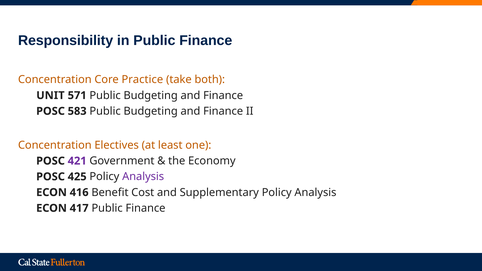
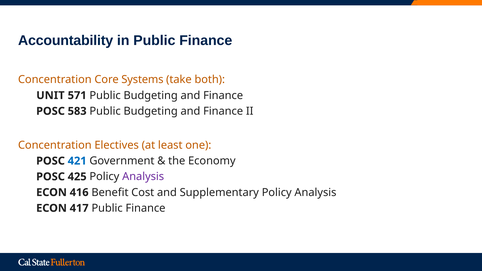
Responsibility: Responsibility -> Accountability (66, 41)
Practice: Practice -> Systems (142, 80)
421 colour: purple -> blue (77, 161)
